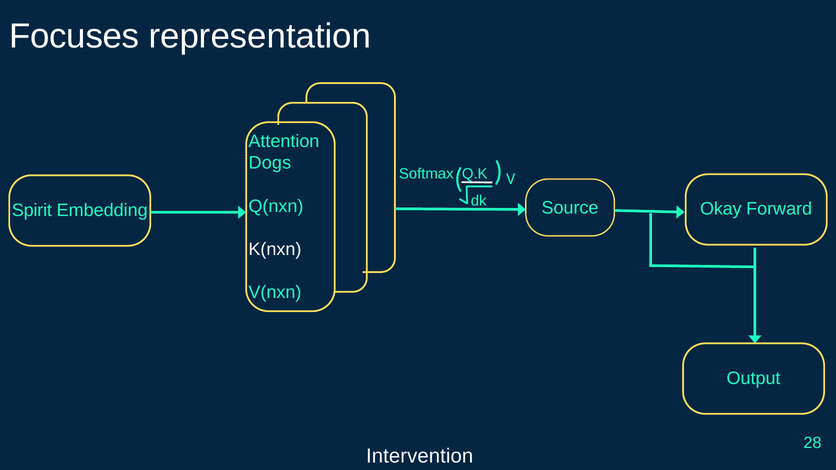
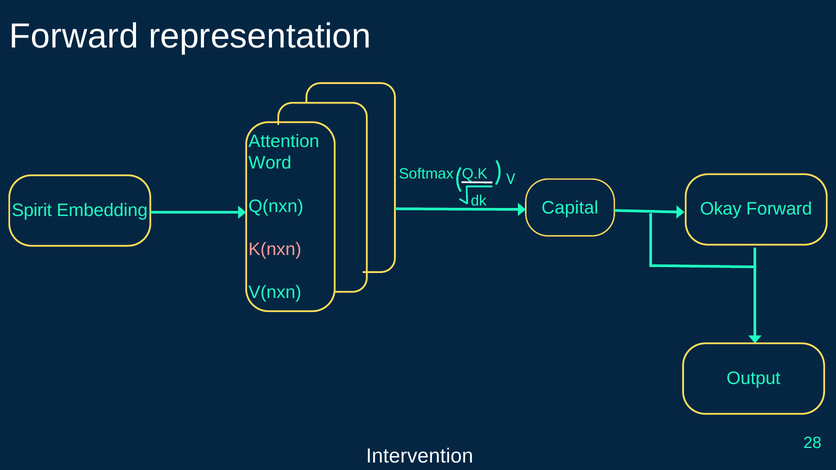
Focuses: Focuses -> Forward (74, 36)
Dogs: Dogs -> Word (270, 163)
Source: Source -> Capital (570, 208)
K(nxn colour: white -> pink (275, 249)
